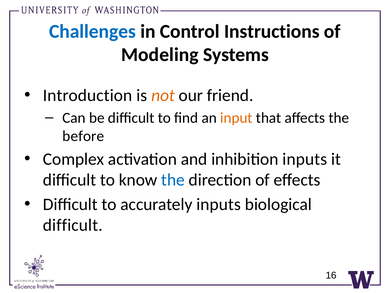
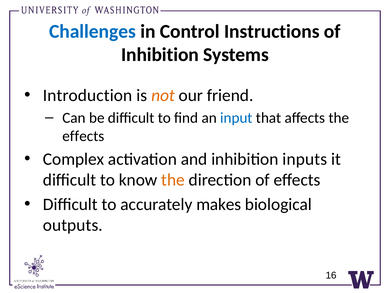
Modeling: Modeling -> Inhibition (160, 55)
input colour: orange -> blue (236, 118)
before: before -> effects (83, 136)
the colour: blue -> orange (173, 180)
accurately inputs: inputs -> makes (219, 204)
difficult: difficult -> outputs (73, 225)
